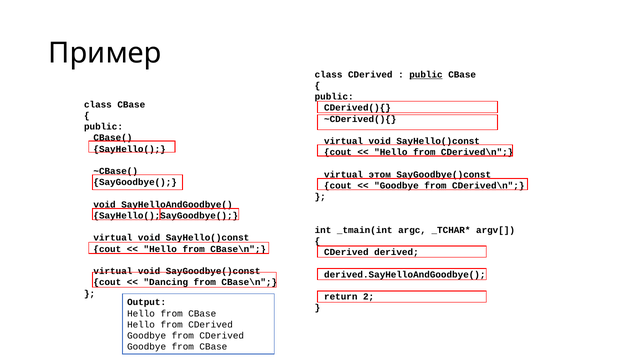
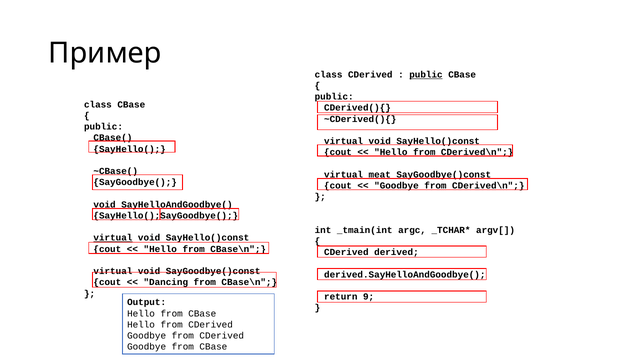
этом: этом -> meat (380, 175)
virtual underline: none -> present (113, 238)
2: 2 -> 9 (369, 297)
